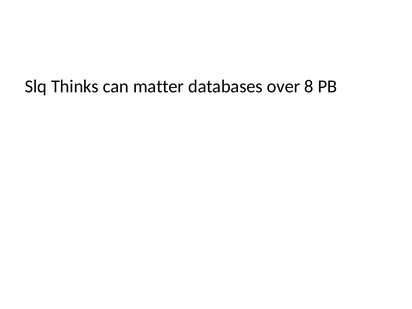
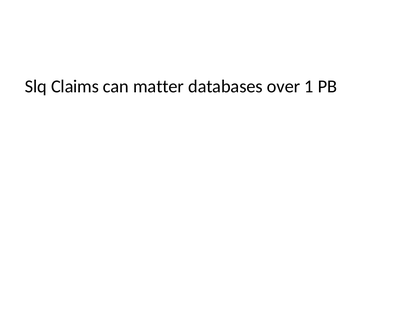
Thinks: Thinks -> Claims (75, 86)
8: 8 -> 1 (309, 86)
